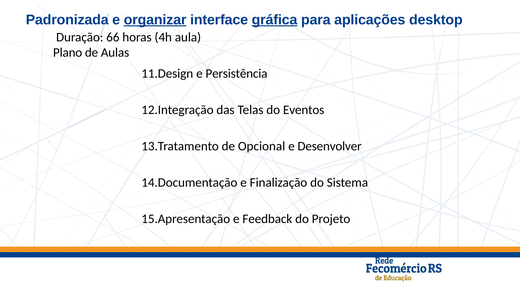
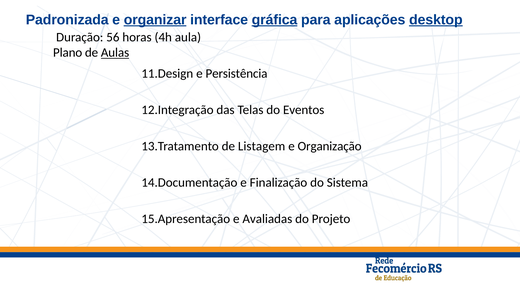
desktop underline: none -> present (436, 20)
66: 66 -> 56 (113, 37)
Aulas underline: none -> present (115, 53)
Opcional: Opcional -> Listagem (262, 146)
Desenvolver: Desenvolver -> Organização (330, 146)
Feedback: Feedback -> Avaliadas (267, 219)
